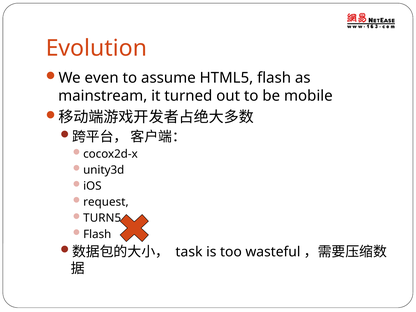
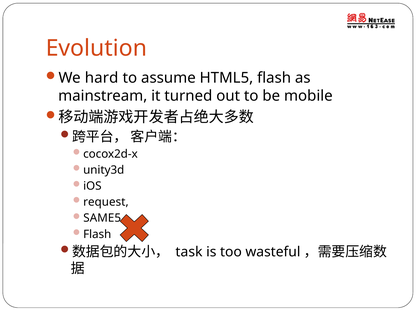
even: even -> hard (102, 78)
TURN5: TURN5 -> SAME5 (102, 218)
